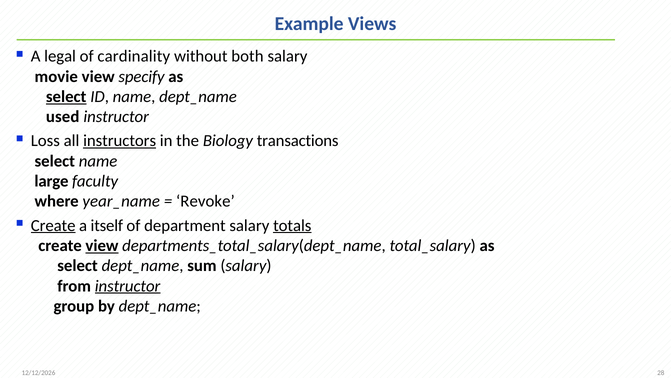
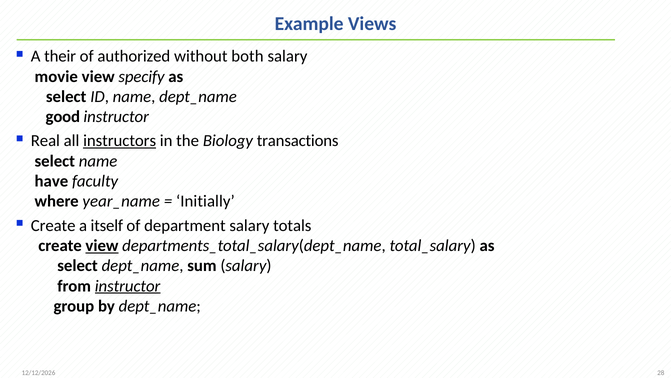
legal: legal -> their (60, 56)
cardinality: cardinality -> authorized (134, 56)
select underline: present -> none (66, 97)
used: used -> good (63, 117)
Loss: Loss -> Real (45, 141)
large: large -> have (51, 181)
Revoke: Revoke -> Initially (205, 201)
Create underline: present -> none (53, 225)
totals underline: present -> none (292, 225)
